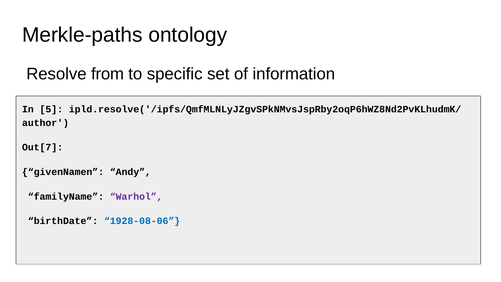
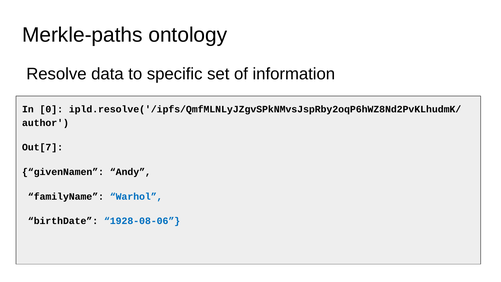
from: from -> data (107, 74)
5: 5 -> 0 (51, 109)
Warhol colour: purple -> blue (136, 196)
